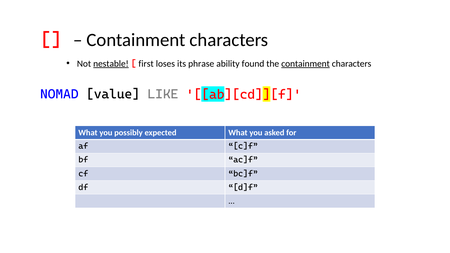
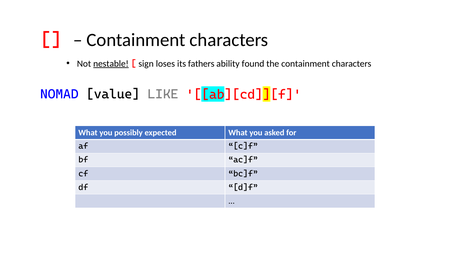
first: first -> sign (146, 64)
phrase: phrase -> fathers (201, 64)
containment underline: present -> none (306, 64)
